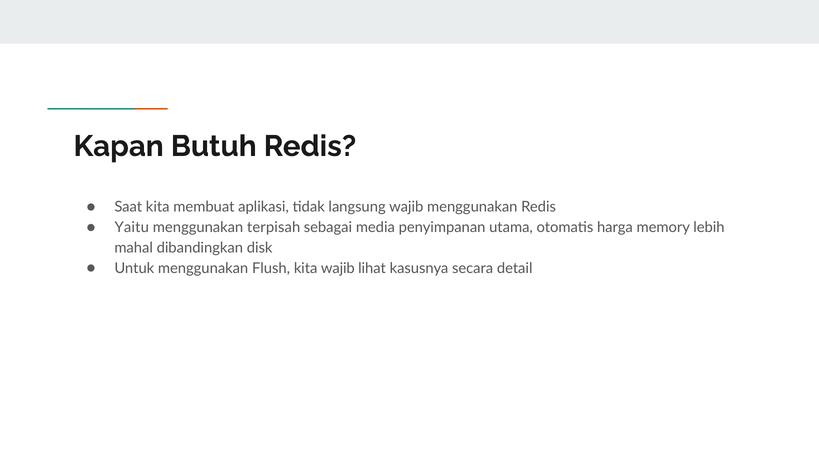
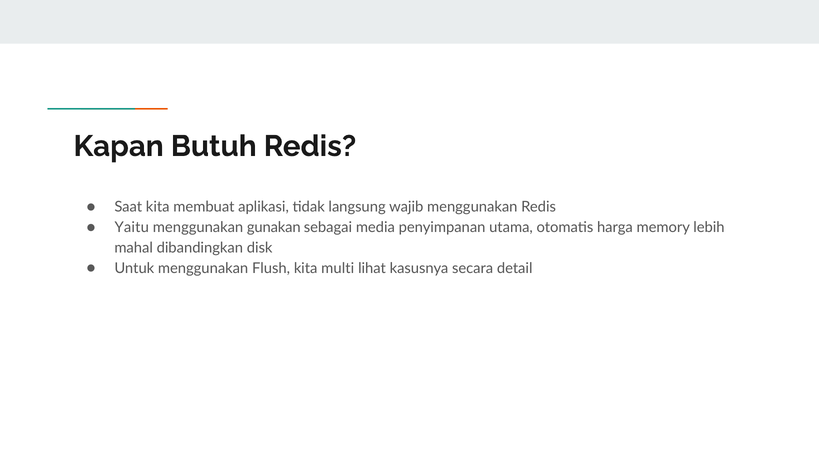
terpisah: terpisah -> gunakan (274, 227)
kita wajib: wajib -> multi (338, 268)
